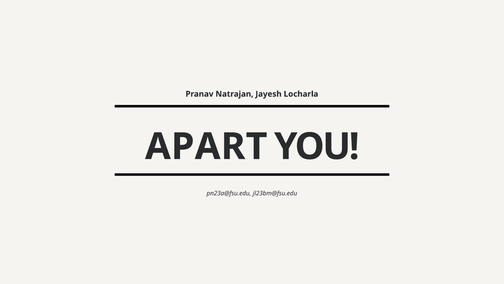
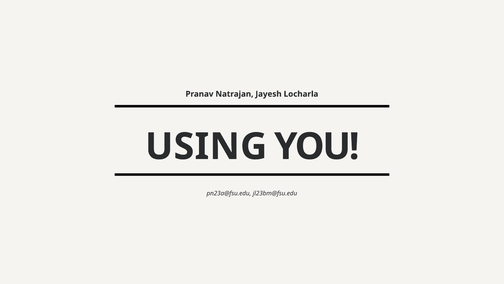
APART: APART -> USING (206, 146)
